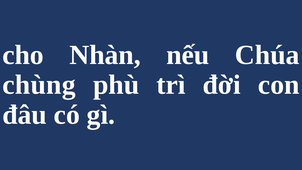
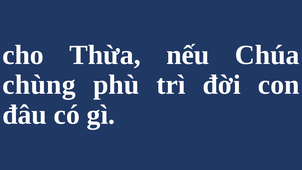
Nhàn: Nhàn -> Thừa (105, 55)
